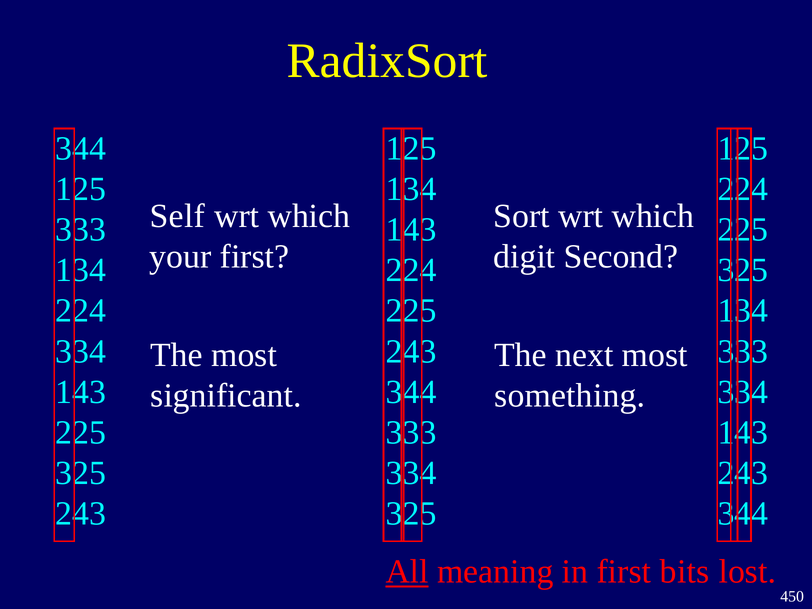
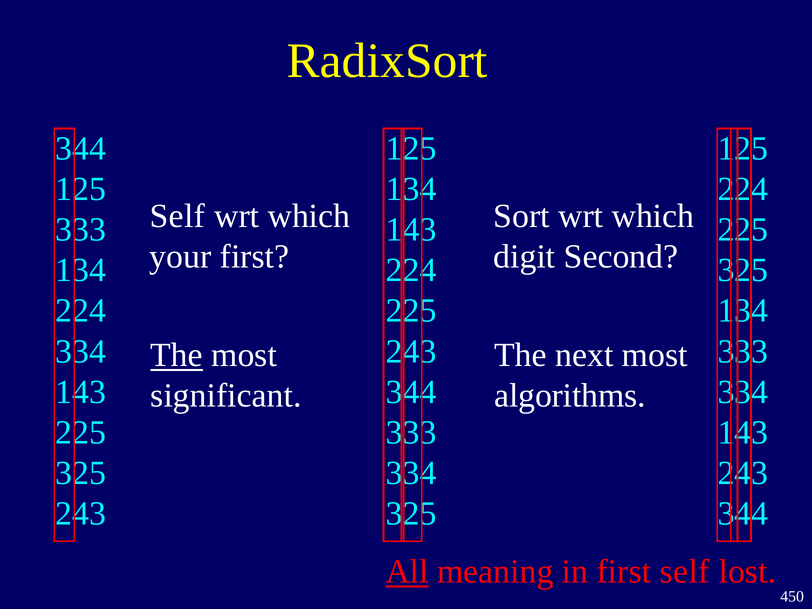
The underline: none -> present (177, 355)
something: something -> algorithms (570, 396)
first bits: bits -> self (685, 572)
